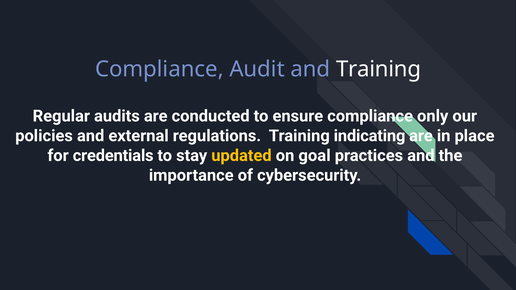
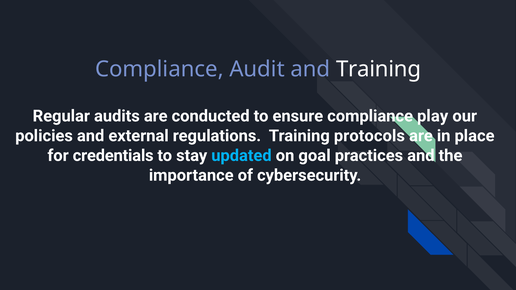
only: only -> play (433, 116)
indicating: indicating -> protocols (369, 136)
updated colour: yellow -> light blue (241, 156)
